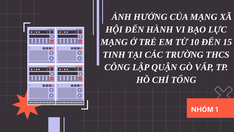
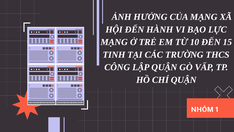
CHÍ TỔNG: TỔNG -> QUẬN (184, 80)
